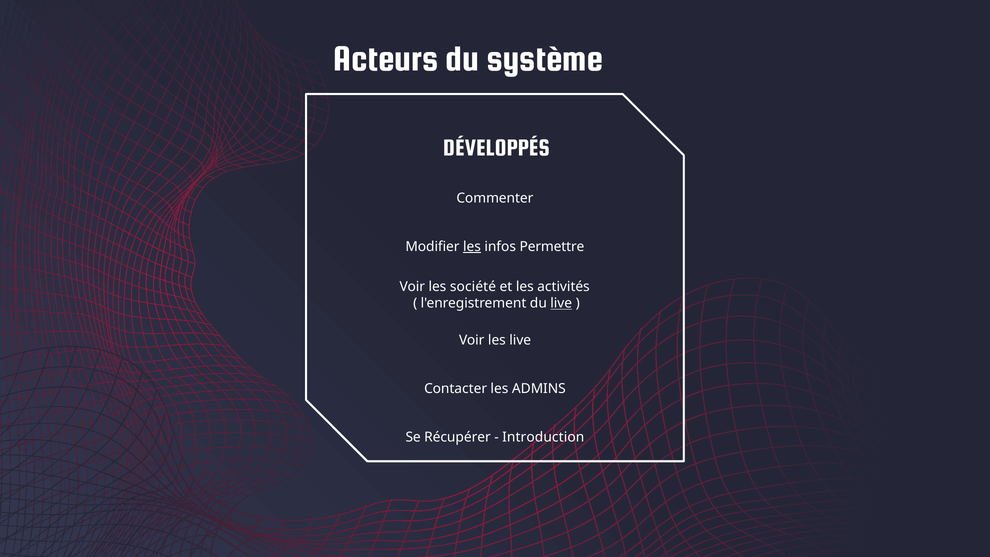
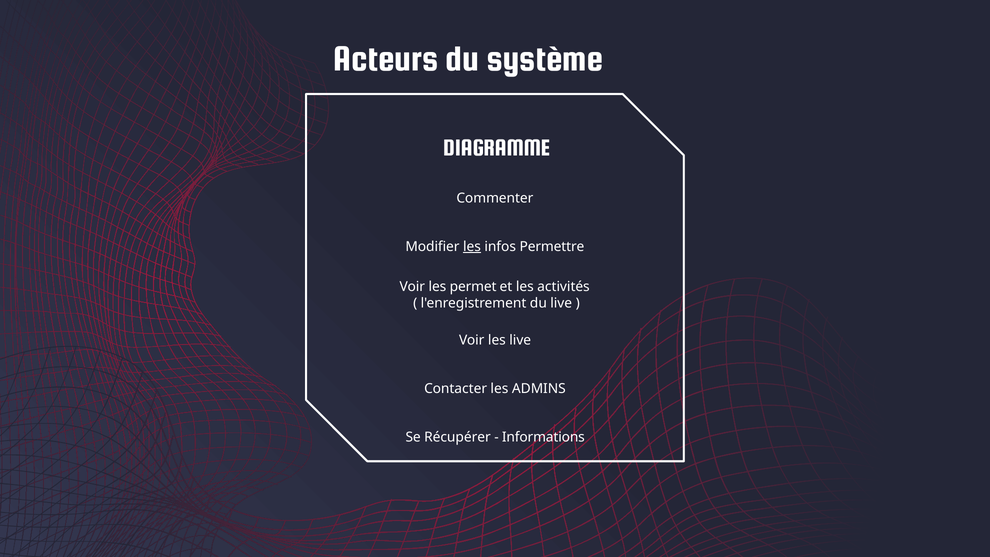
DÉVELOPPÉS: DÉVELOPPÉS -> DIAGRAMME (497, 147)
société: société -> permet (473, 287)
live underline: present -> none (561, 303)
Introduction: Introduction -> Informations (543, 437)
